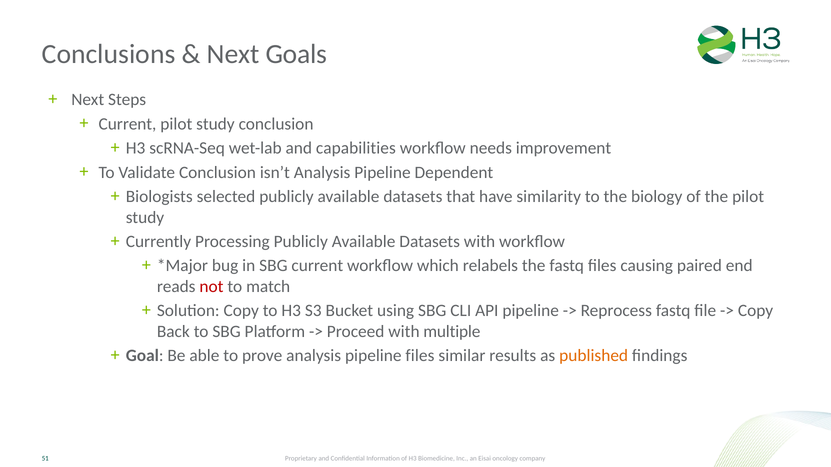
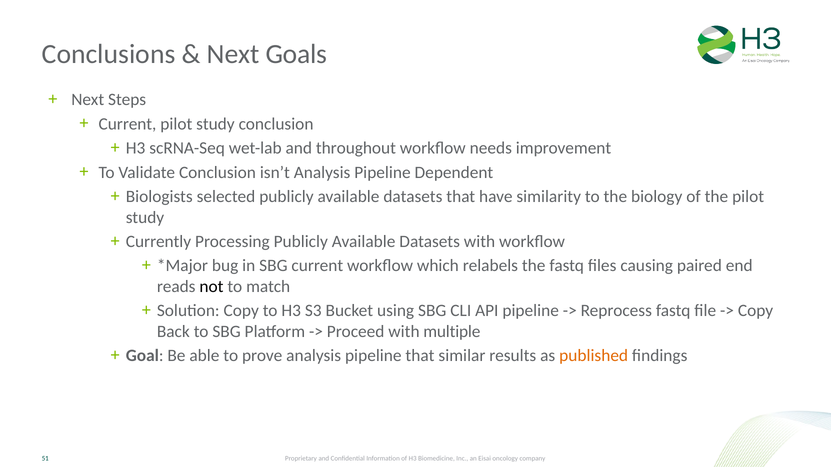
capabilities: capabilities -> throughout (356, 148)
not colour: red -> black (211, 287)
pipeline files: files -> that (420, 356)
